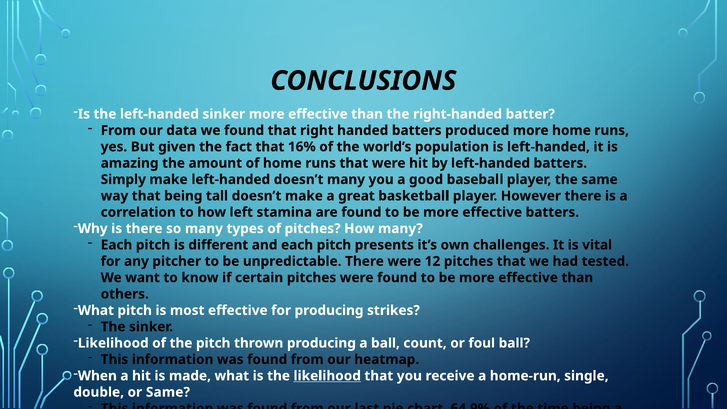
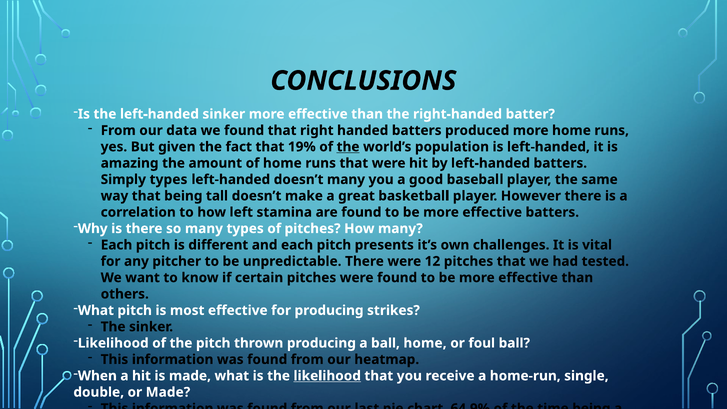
16%: 16% -> 19% (302, 147)
the underline: none -> present (348, 147)
Simply make: make -> types (169, 179)
ball count: count -> home (425, 343)
or Same: Same -> Made (168, 392)
